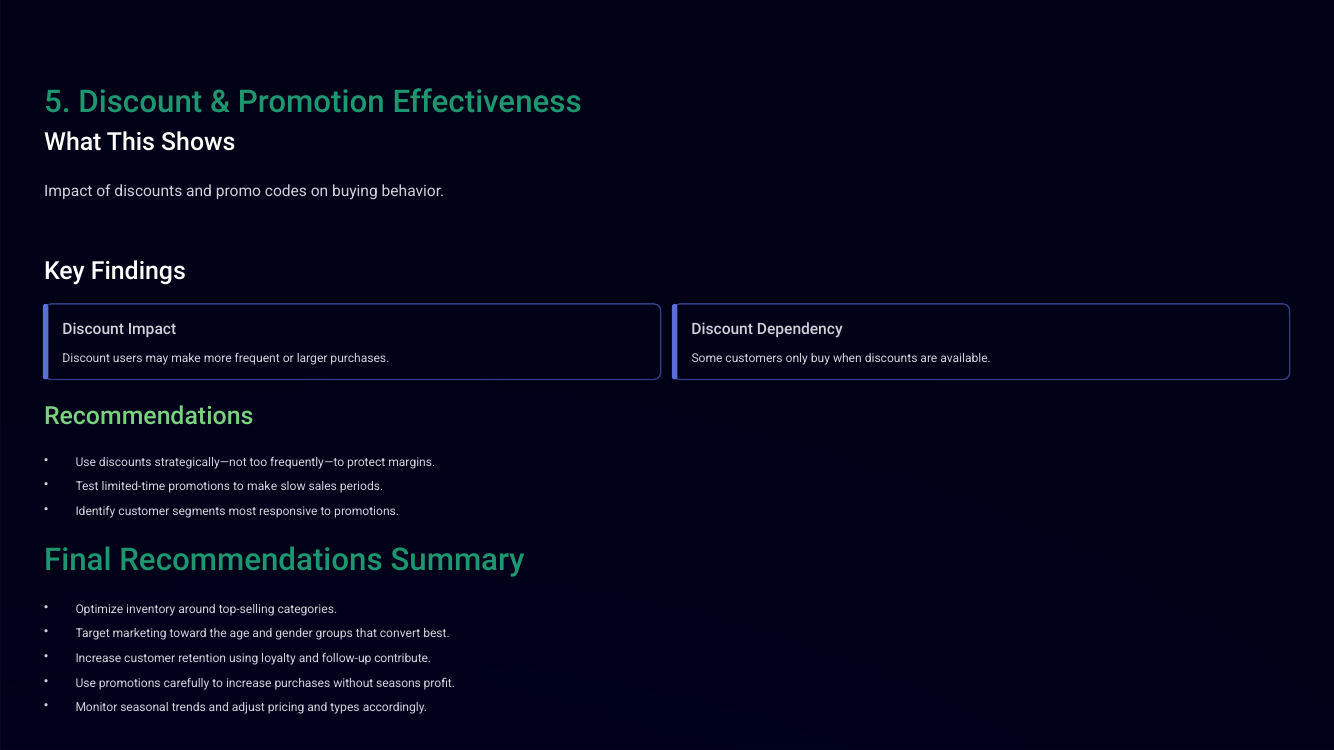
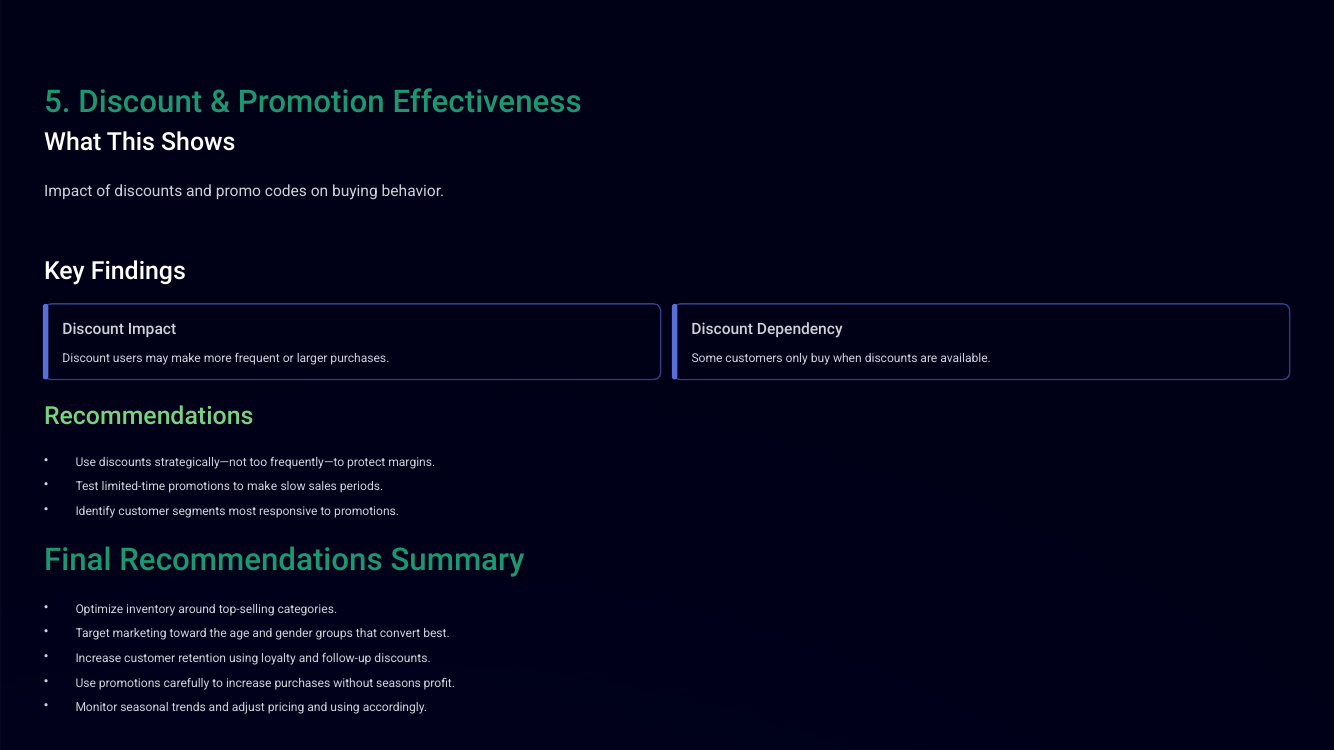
follow‑up contribute: contribute -> discounts (403, 659)
and types: types -> using (345, 708)
